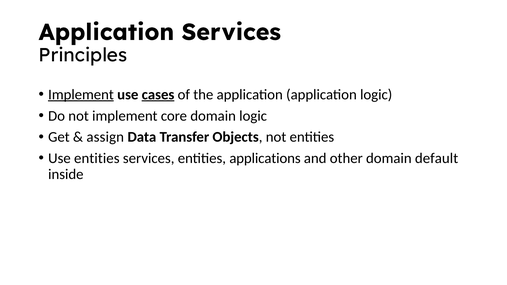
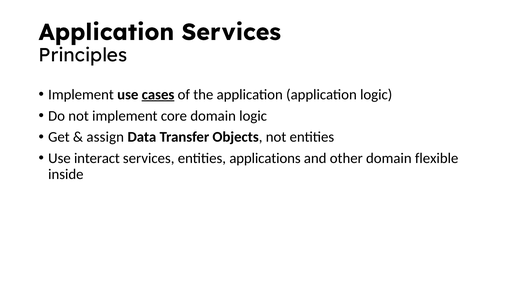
Implement underline: present -> none (81, 95)
Use entities: entities -> interact (97, 158)
default: default -> flexible (437, 158)
